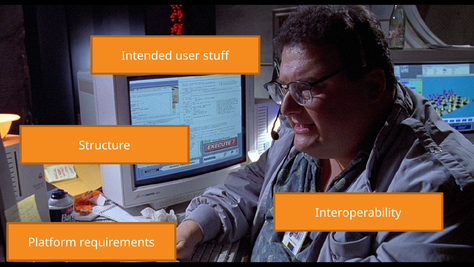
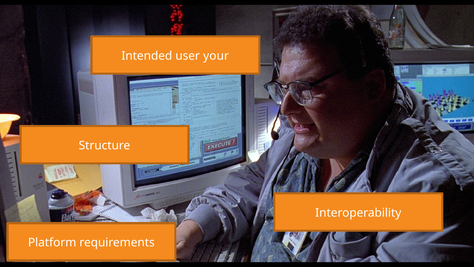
stuff: stuff -> your (216, 56)
